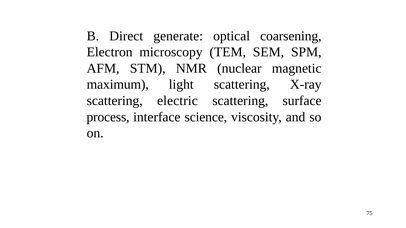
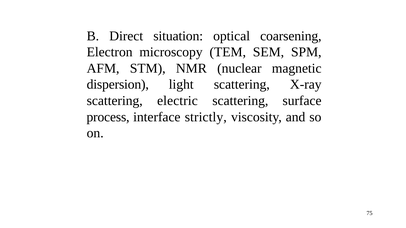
generate: generate -> situation (178, 36)
maximum: maximum -> dispersion (118, 85)
science: science -> strictly (206, 117)
